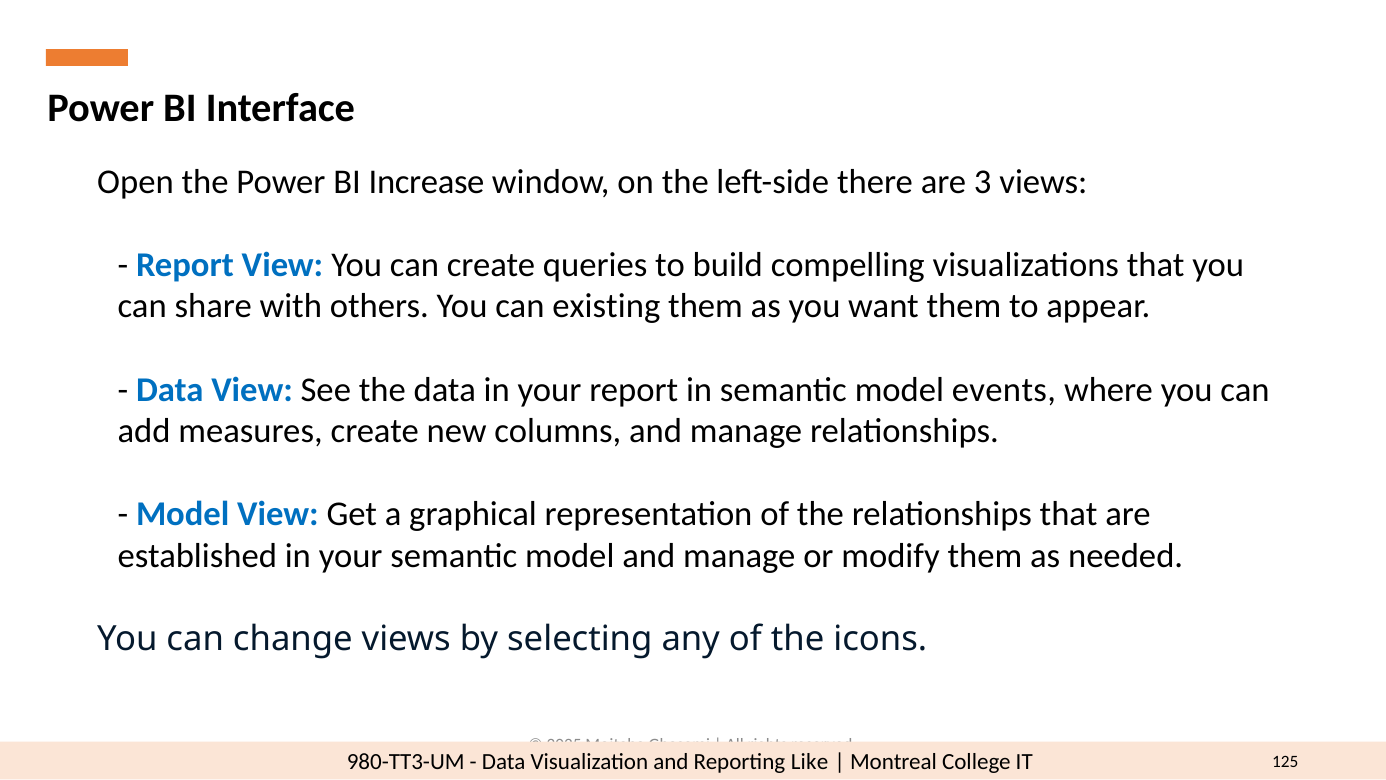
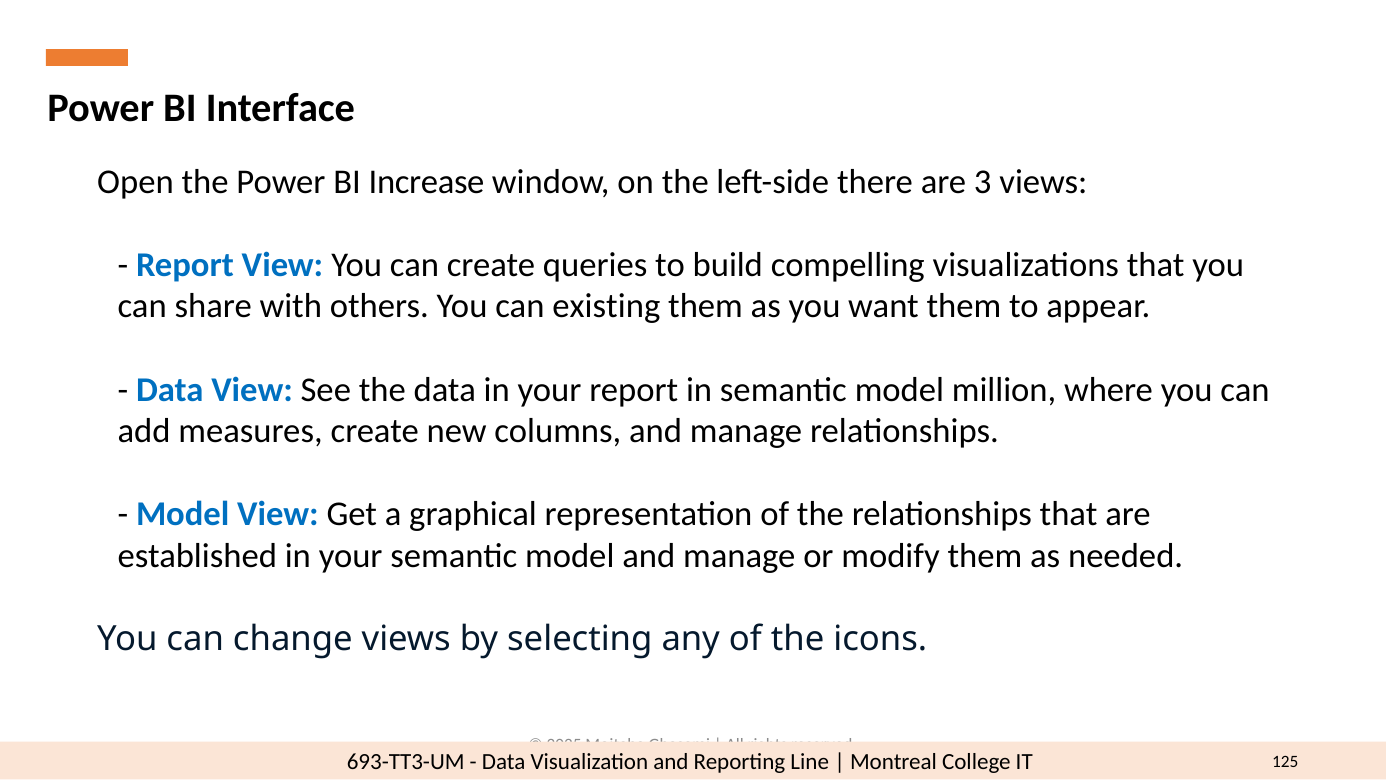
events: events -> million (1004, 390)
980-TT3-UM: 980-TT3-UM -> 693-TT3-UM (406, 762)
Like: Like -> Line (810, 762)
